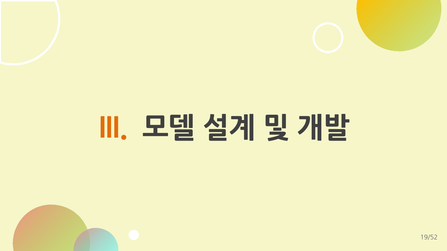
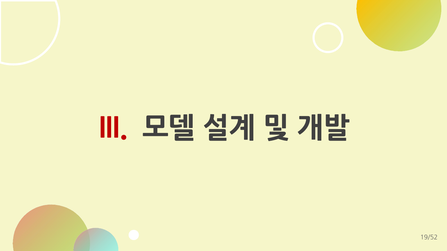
III colour: orange -> red (114, 129)
